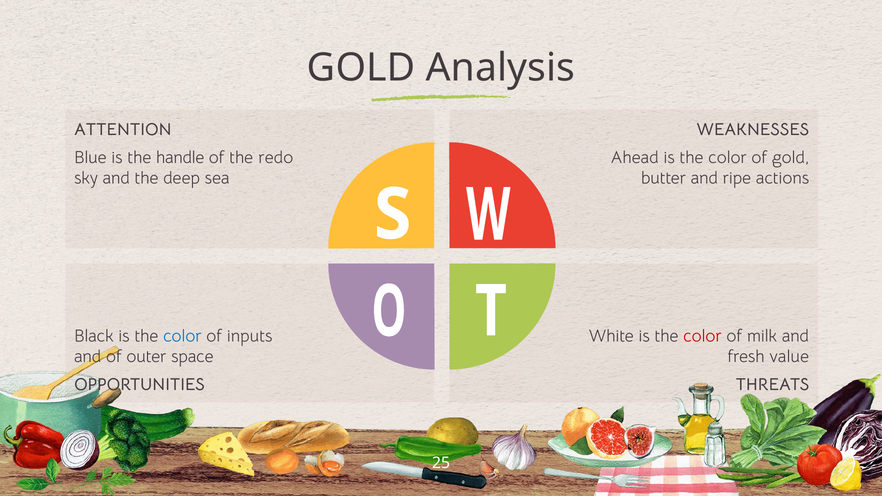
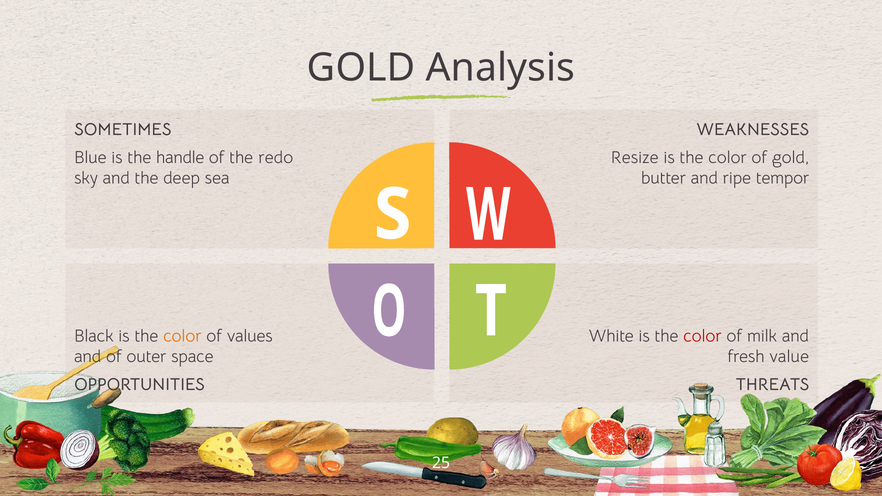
ATTENTION: ATTENTION -> SOMETIMES (123, 130)
Ahead: Ahead -> Resize (635, 158)
actions: actions -> tempor (783, 178)
color colour: blue -> orange (182, 336)
inputs: inputs -> values (250, 336)
